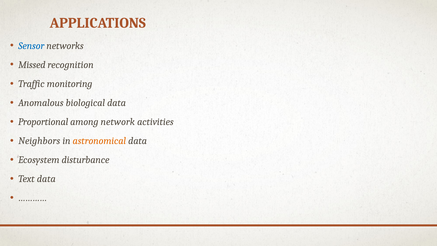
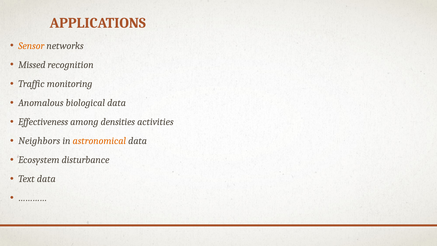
Sensor colour: blue -> orange (31, 46)
Proportional: Proportional -> Effectiveness (43, 122)
network: network -> densities (118, 122)
